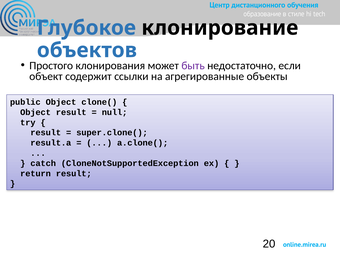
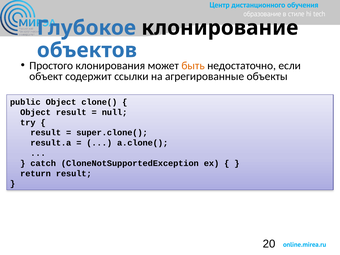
быть colour: purple -> orange (193, 66)
